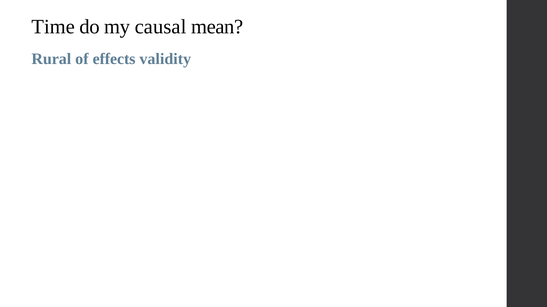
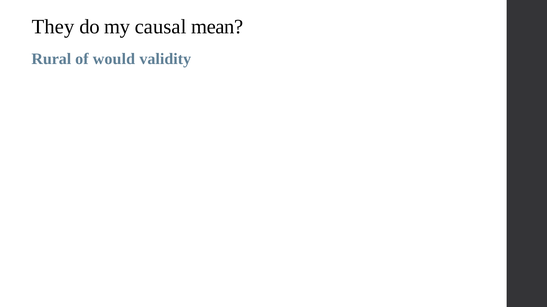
Time: Time -> They (53, 27)
effects: effects -> would (114, 59)
